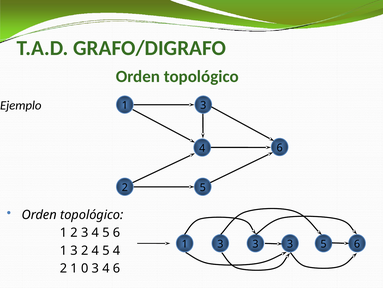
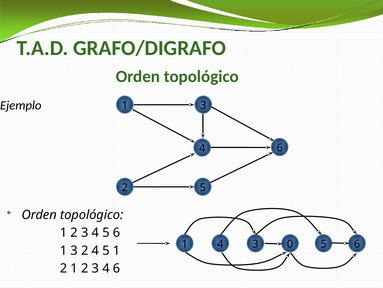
3: 3 -> 4 (220, 243)
3: 3 -> 0 (290, 243)
5 4: 4 -> 1 (117, 250)
2 1 0: 0 -> 2 (85, 268)
